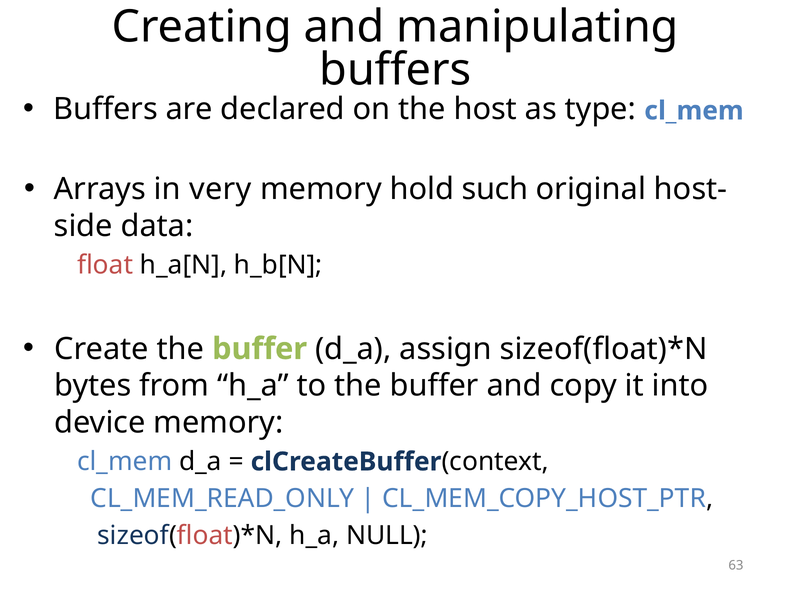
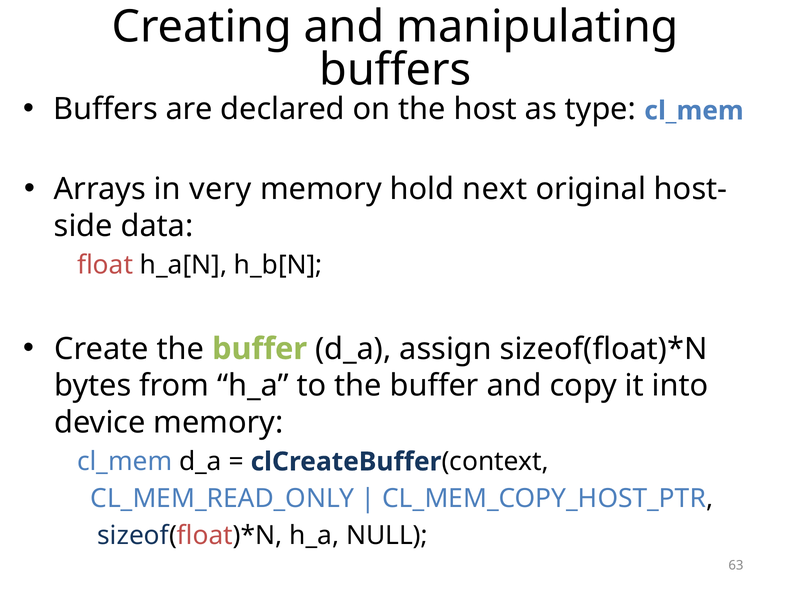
such: such -> next (495, 189)
